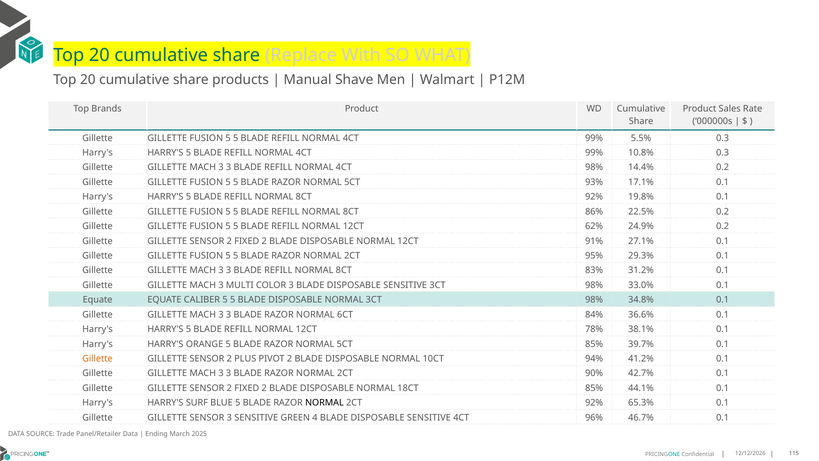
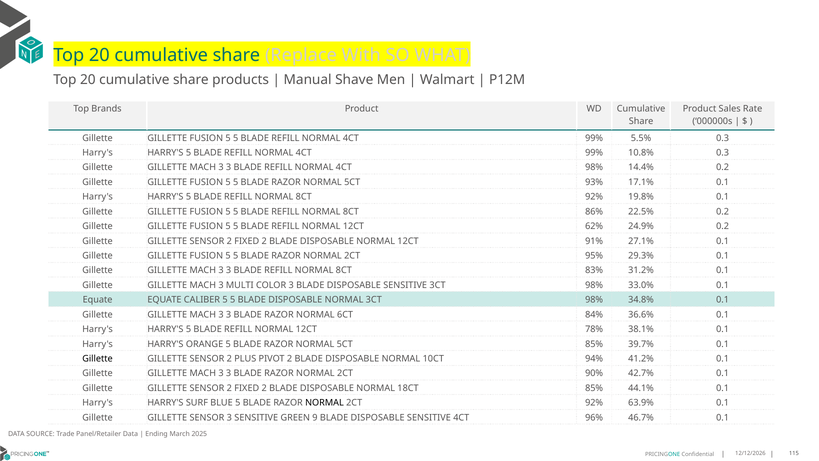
Gillette colour: orange -> black (98, 359)
65.3%: 65.3% -> 63.9% (641, 403)
4: 4 -> 9 (315, 417)
